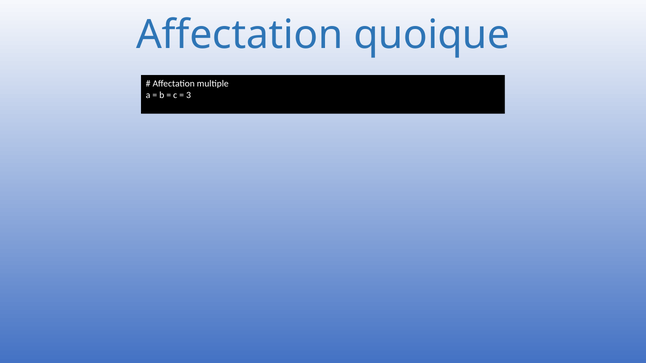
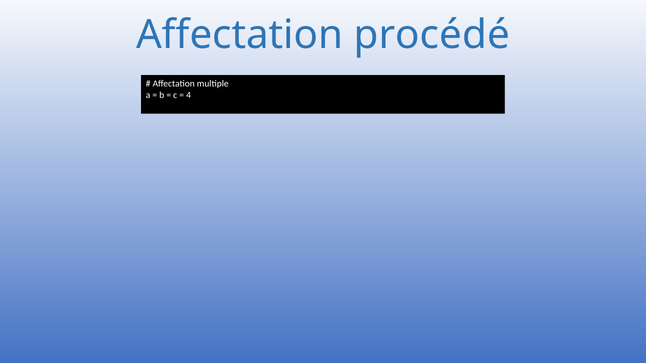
quoique: quoique -> procédé (432, 35)
3: 3 -> 4 (189, 95)
